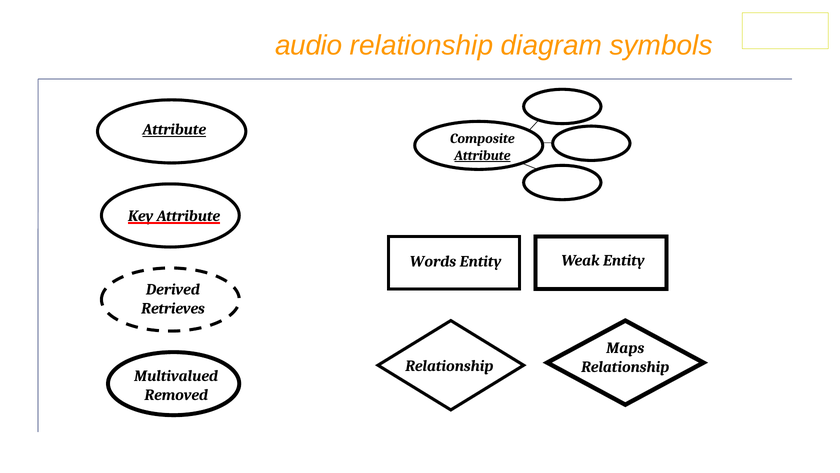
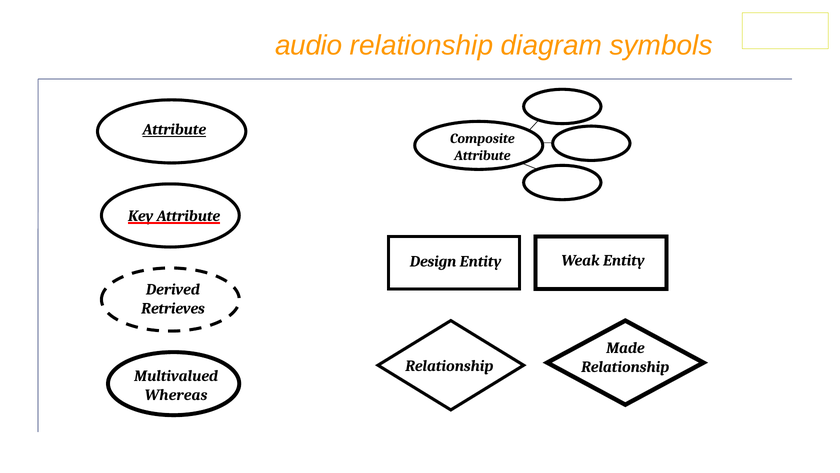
Attribute underline: present -> none (482, 155)
Words: Words -> Design (433, 261)
Maps: Maps -> Made (625, 348)
Removed: Removed -> Whereas (176, 395)
